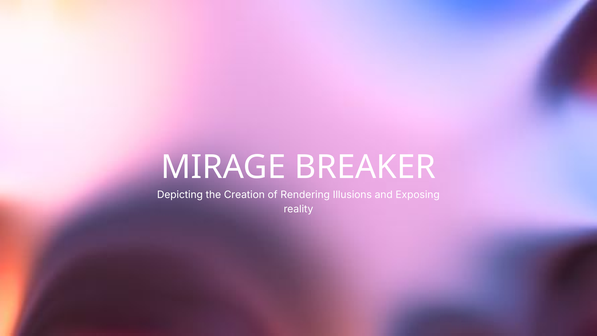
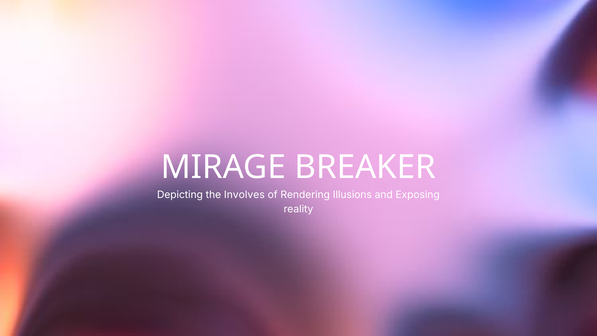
Creation: Creation -> Involves (244, 195)
